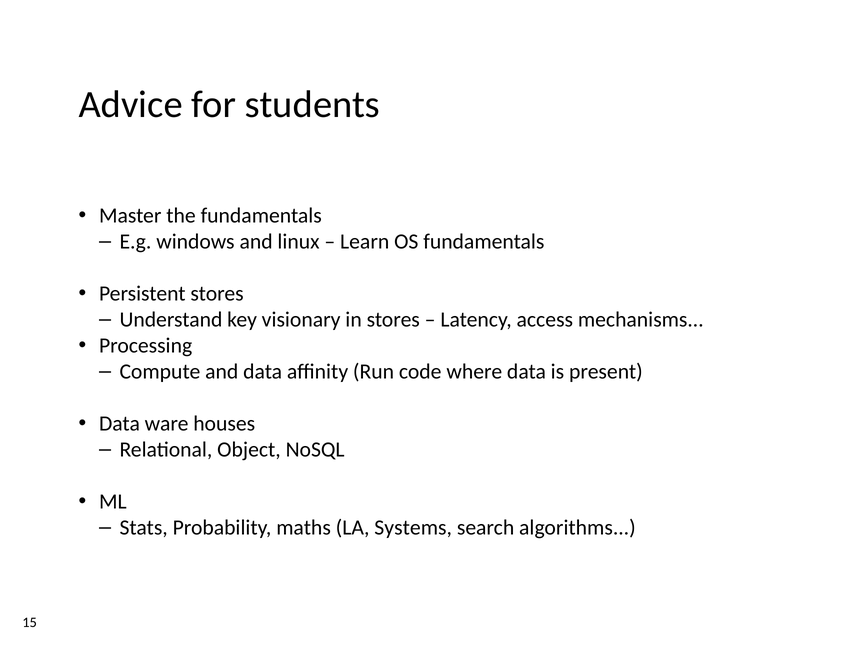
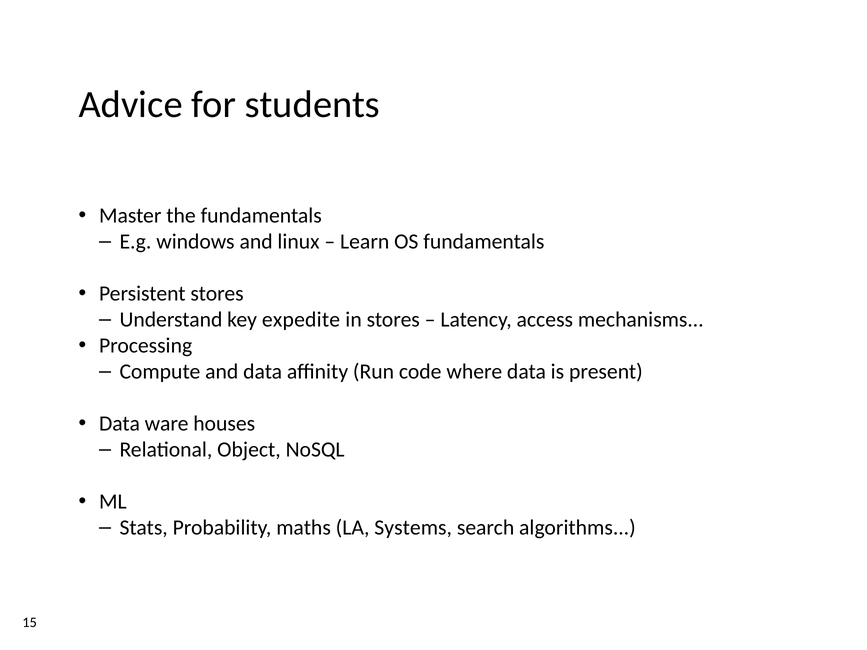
visionary: visionary -> expedite (301, 320)
